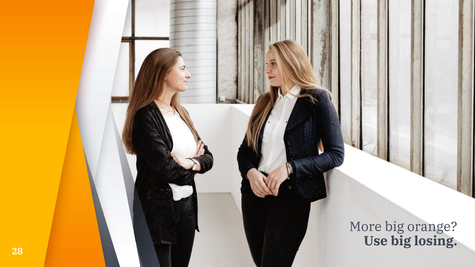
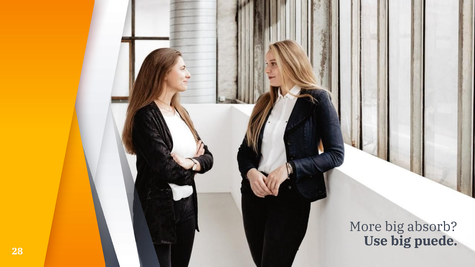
orange: orange -> absorb (432, 227)
losing: losing -> puede (436, 241)
